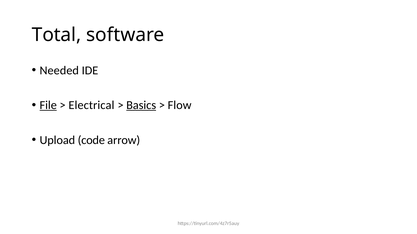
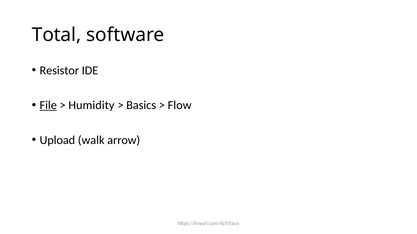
Needed: Needed -> Resistor (59, 71)
Electrical: Electrical -> Humidity (91, 105)
Basics underline: present -> none (141, 105)
code: code -> walk (91, 140)
